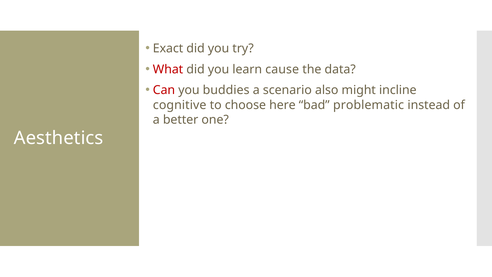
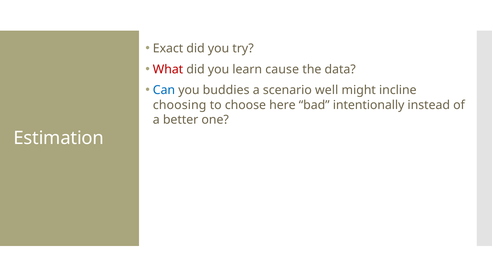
Can colour: red -> blue (164, 90)
also: also -> well (327, 90)
cognitive: cognitive -> choosing (180, 105)
problematic: problematic -> intentionally (369, 105)
Aesthetics: Aesthetics -> Estimation (59, 138)
